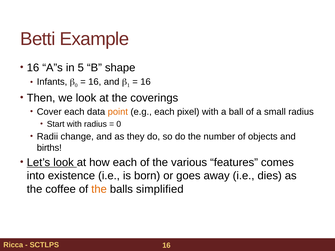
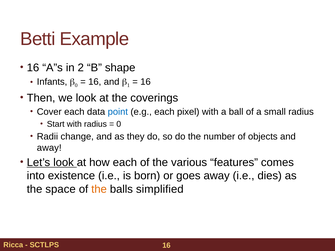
5: 5 -> 2 (81, 68)
point colour: orange -> blue (118, 112)
births: births -> away (49, 148)
coffee: coffee -> space (61, 189)
